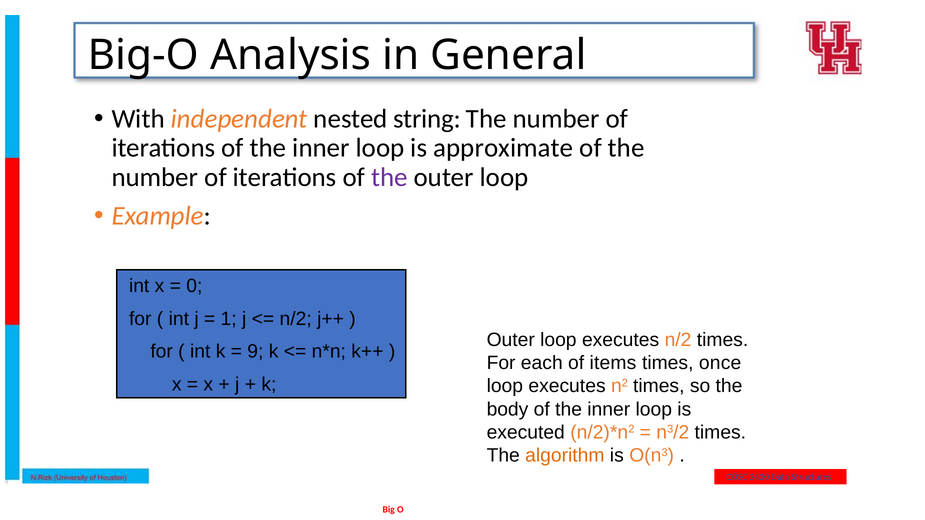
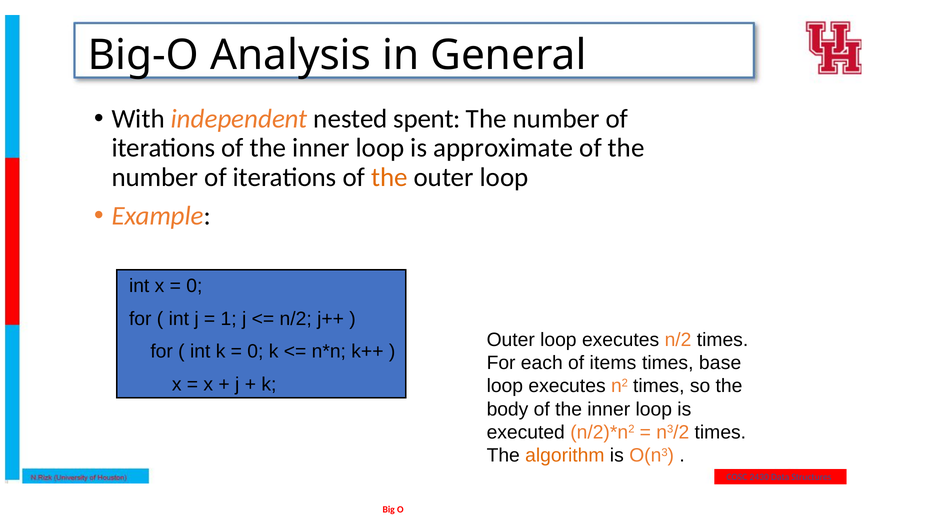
string: string -> spent (427, 119)
the colour: purple -> orange (389, 177)
9: 9 -> 0 (255, 352)
once: once -> base (720, 363)
